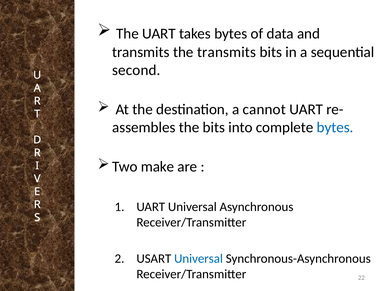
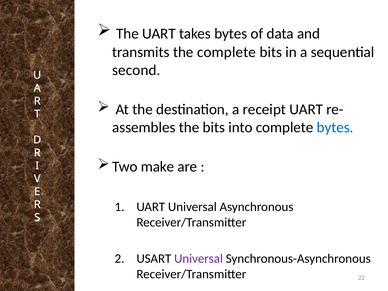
the transmits: transmits -> complete (227, 52)
cannot: cannot -> receipt (264, 109)
Universal colour: blue -> purple (199, 259)
